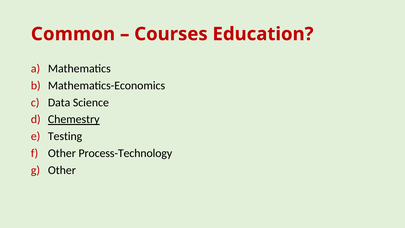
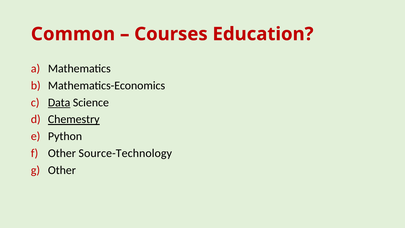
Data underline: none -> present (59, 102)
Testing: Testing -> Python (65, 136)
Process-Technology: Process-Technology -> Source-Technology (125, 153)
